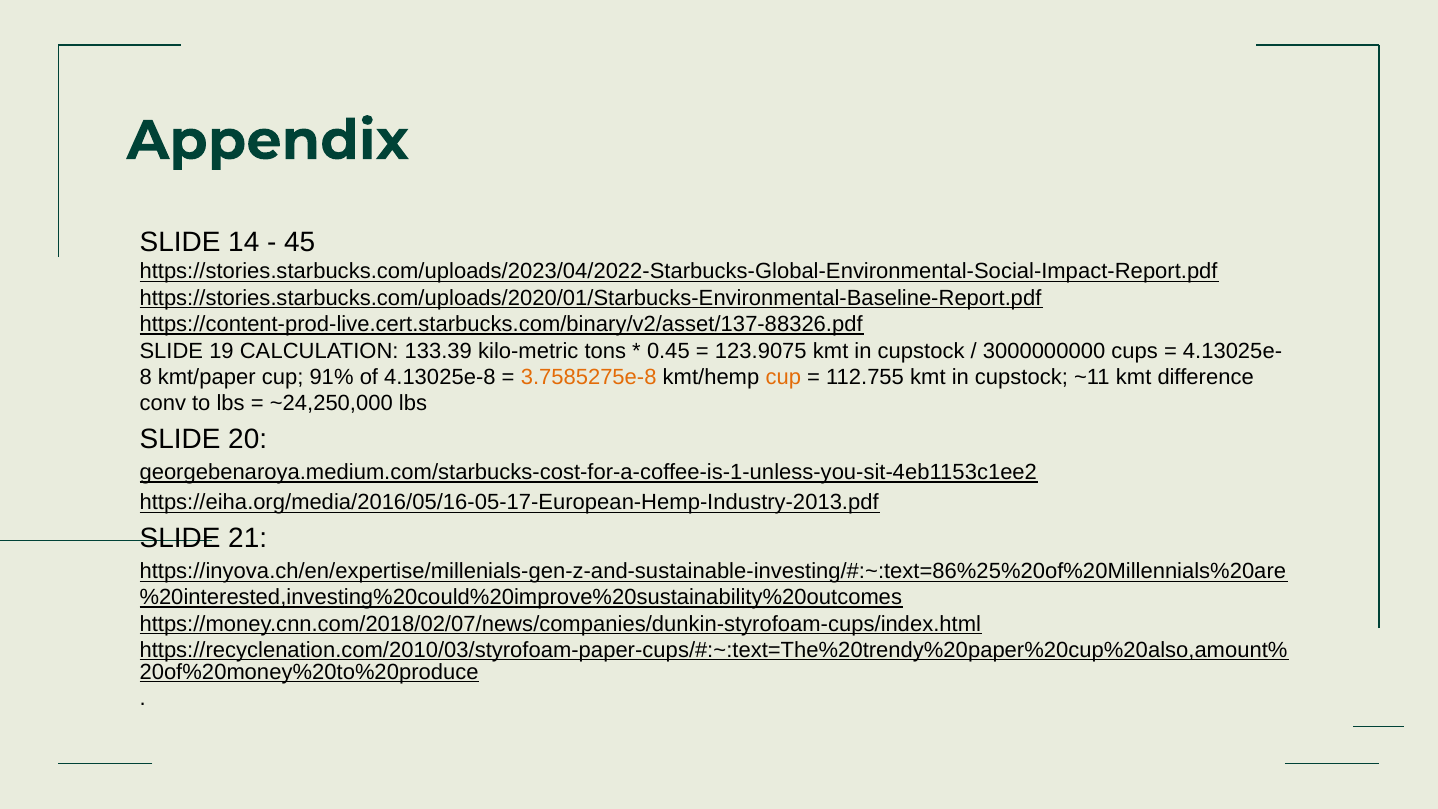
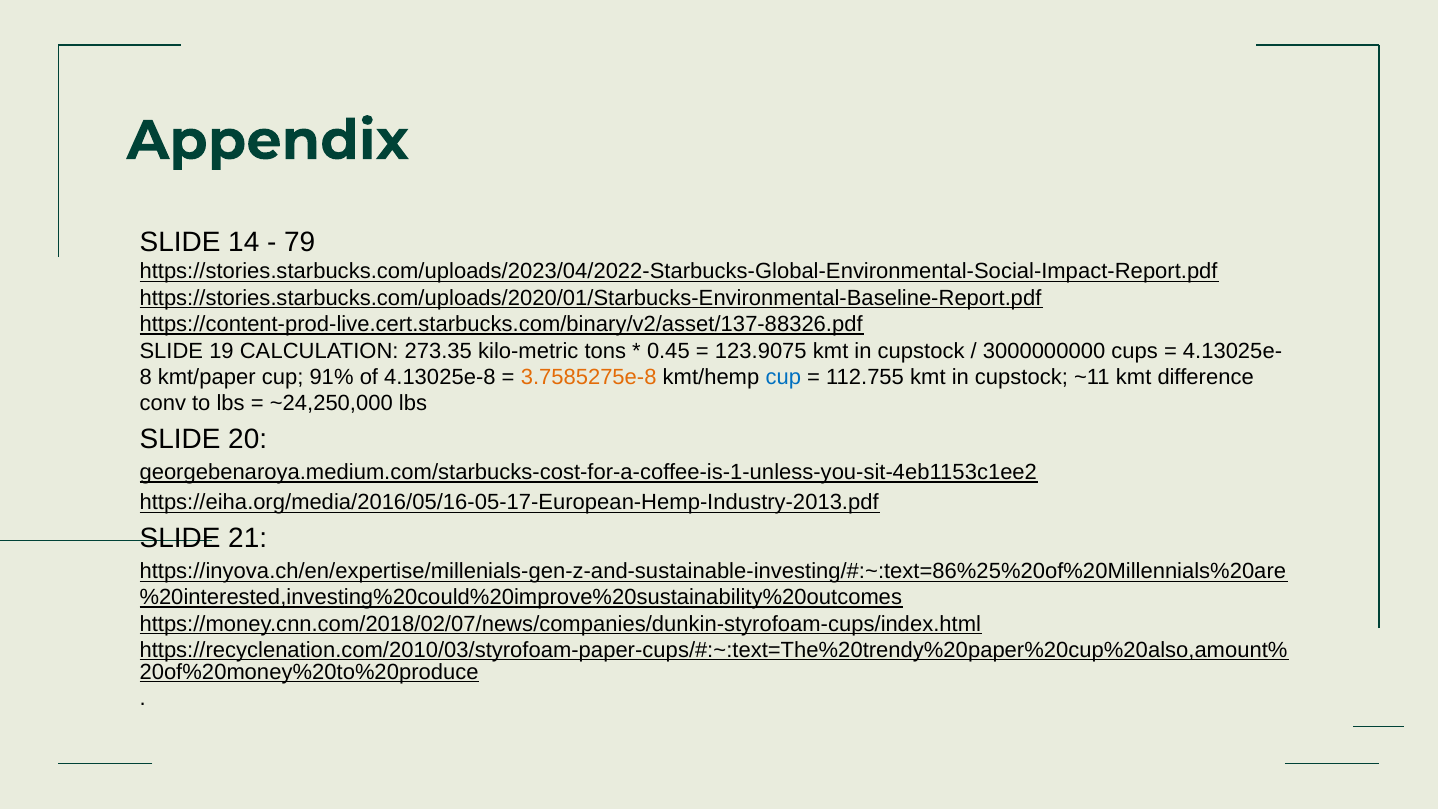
45: 45 -> 79 (300, 242)
133.39: 133.39 -> 273.35 (438, 351)
cup colour: orange -> blue (783, 377)
